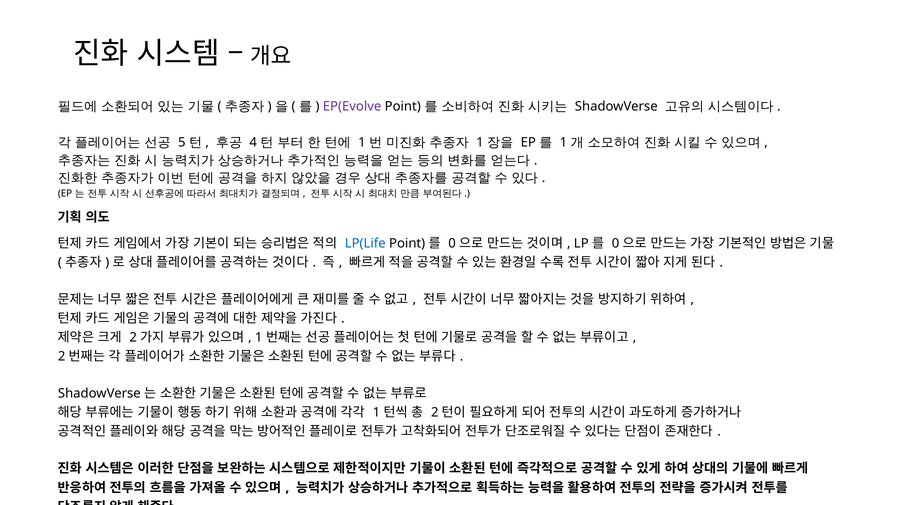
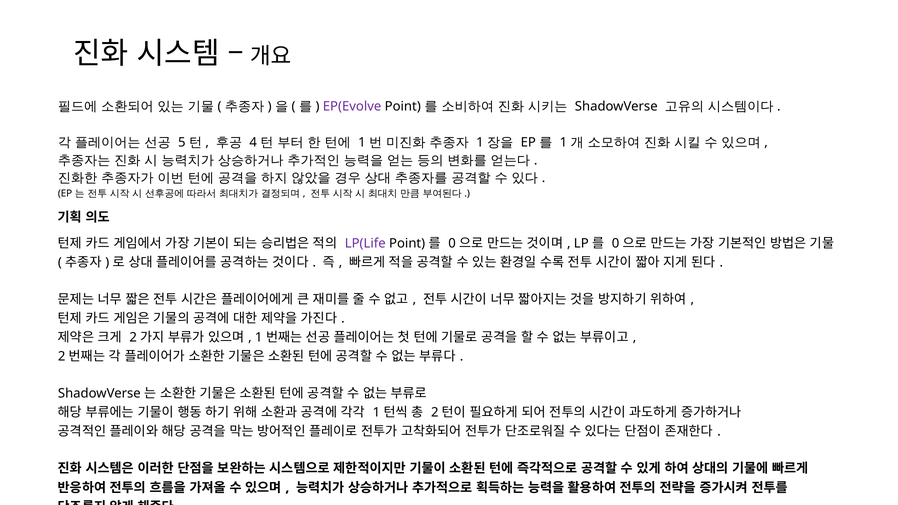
LP(Life colour: blue -> purple (365, 243)
